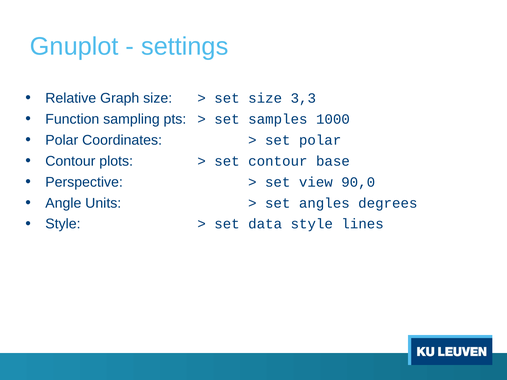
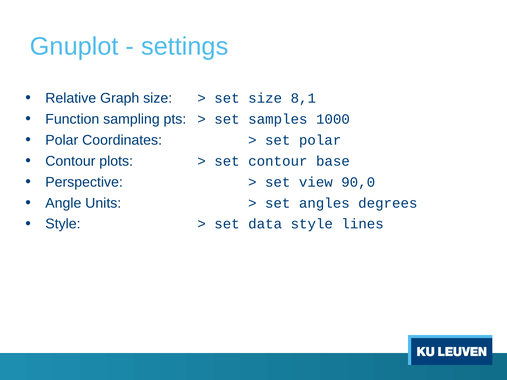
3,3: 3,3 -> 8,1 (303, 98)
